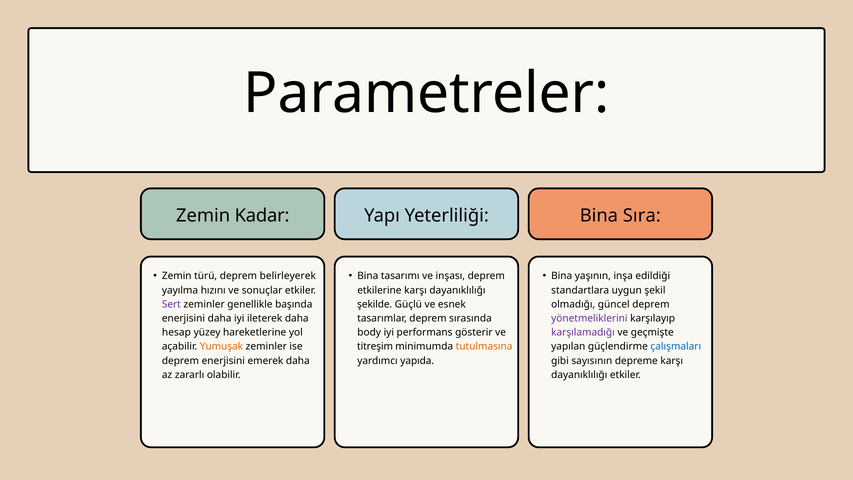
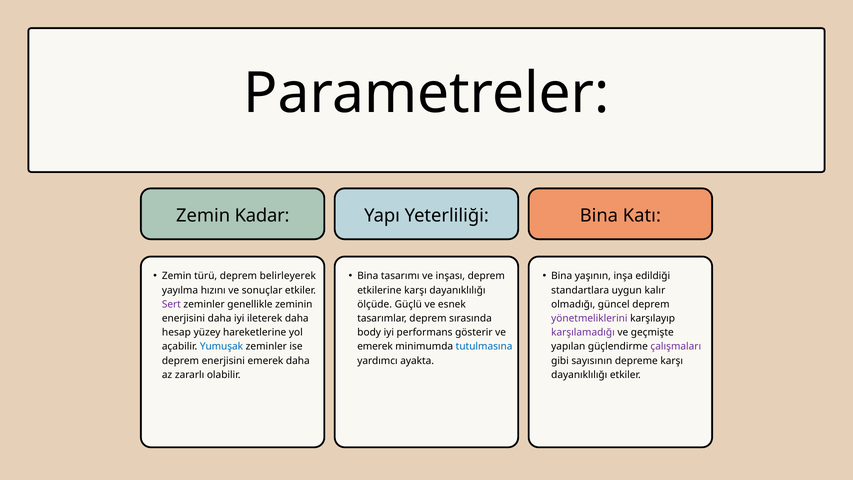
Sıra: Sıra -> Katı (642, 215)
şekil: şekil -> kalır (655, 290)
başında: başında -> zeminin (294, 304)
şekilde: şekilde -> ölçüde (375, 304)
Yumuşak colour: orange -> blue (221, 347)
titreşim: titreşim -> emerek (375, 347)
tutulmasına colour: orange -> blue (484, 347)
çalışmaları colour: blue -> purple (676, 347)
yapıda: yapıda -> ayakta (417, 361)
